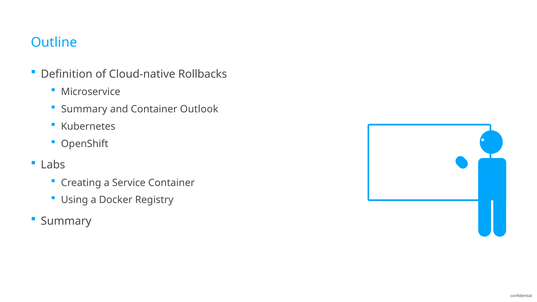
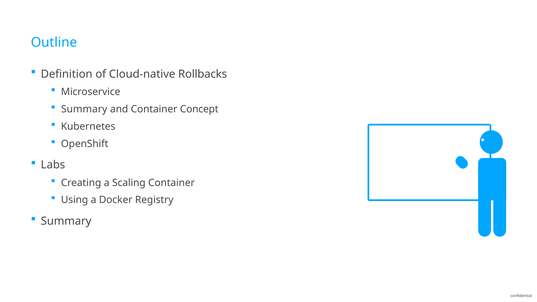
Outlook: Outlook -> Concept (199, 109)
Service: Service -> Scaling (129, 183)
